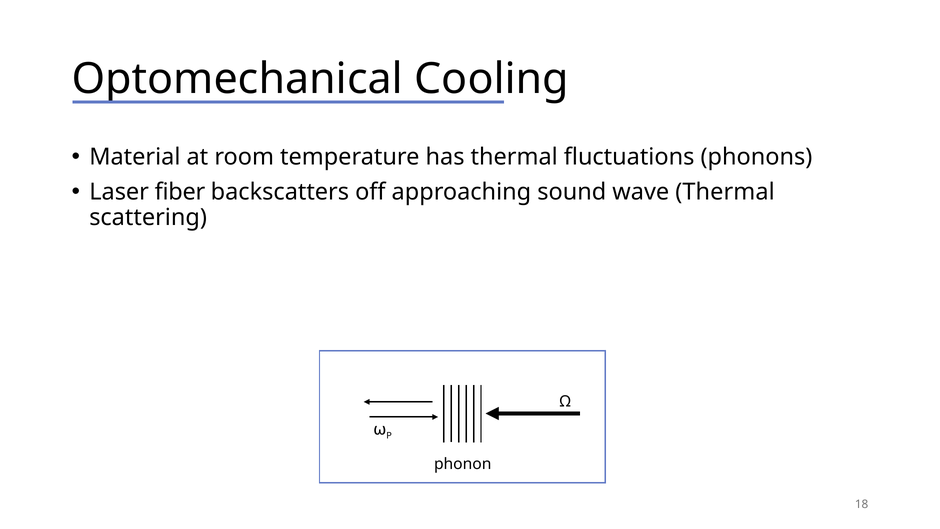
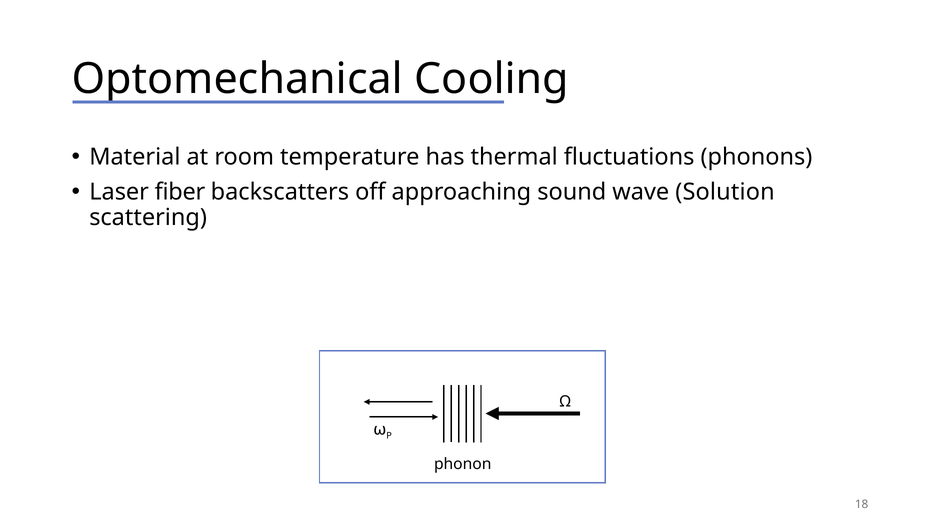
wave Thermal: Thermal -> Solution (725, 192)
